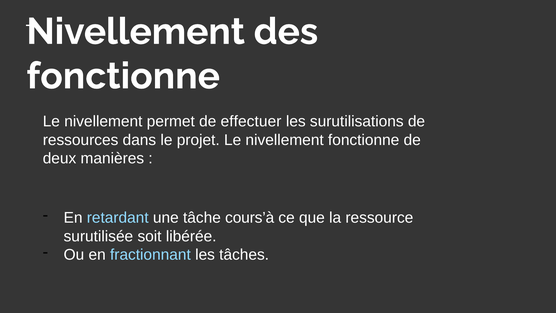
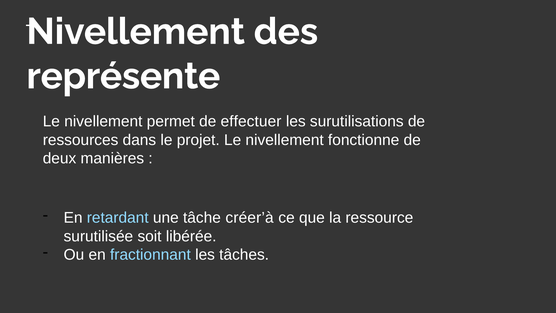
fonctionne: fonctionne -> représente (123, 76)
cours’à: cours’à -> créer’à (250, 218)
